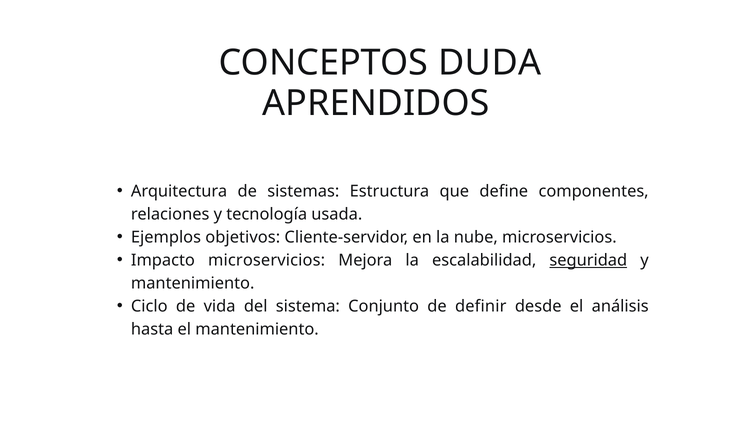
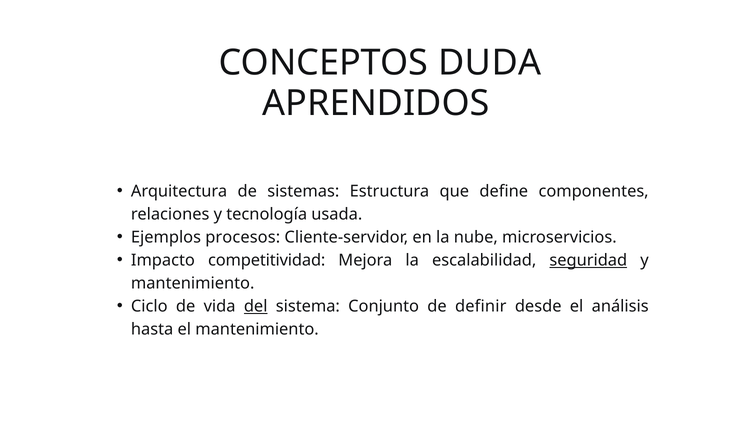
objetivos: objetivos -> procesos (243, 237)
Impacto microservicios: microservicios -> competitividad (267, 260)
del underline: none -> present (256, 306)
